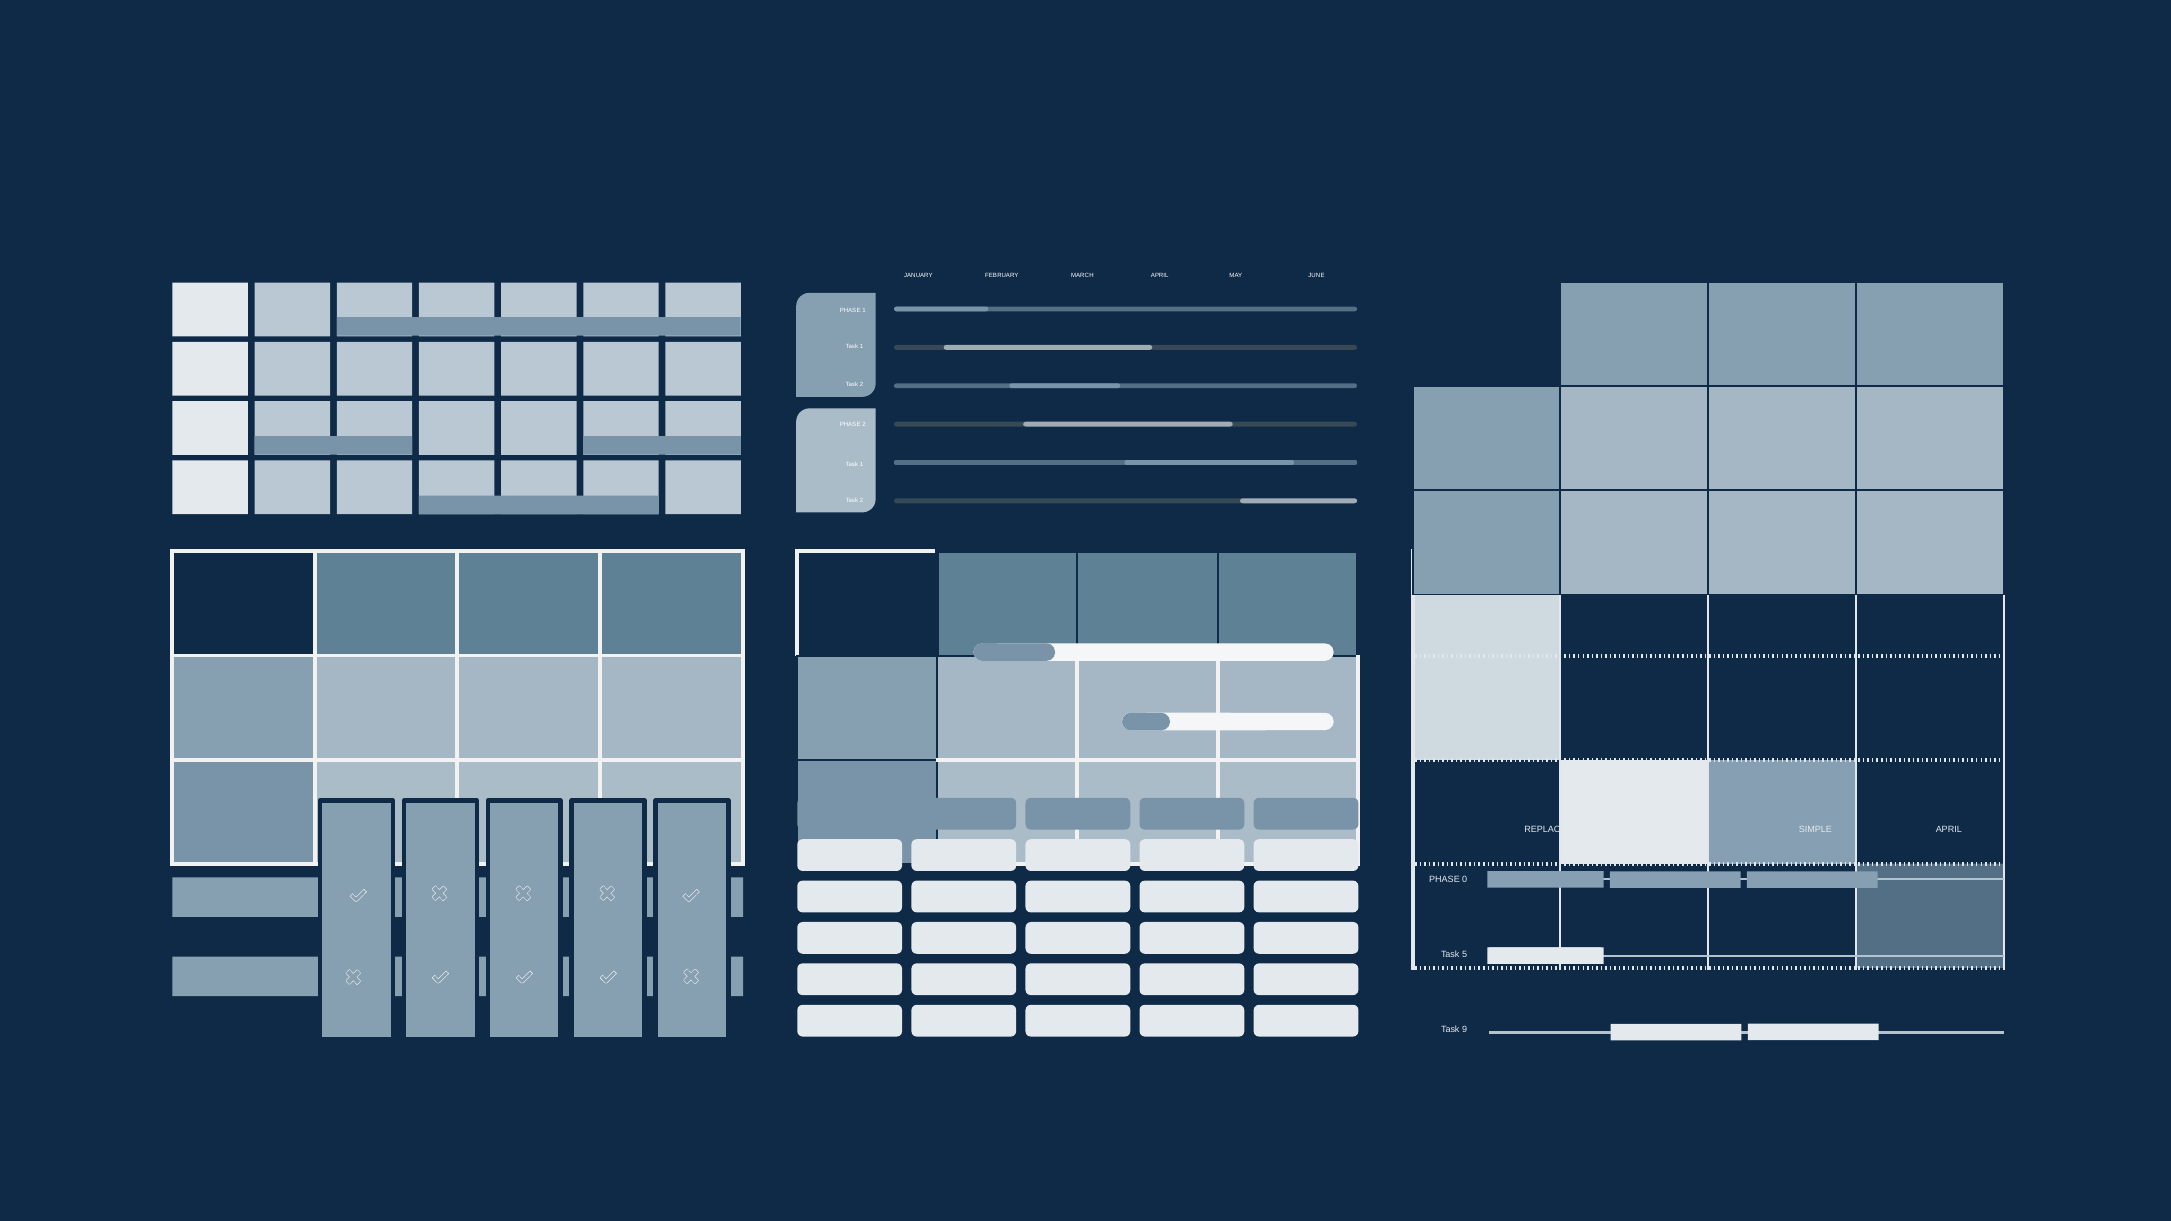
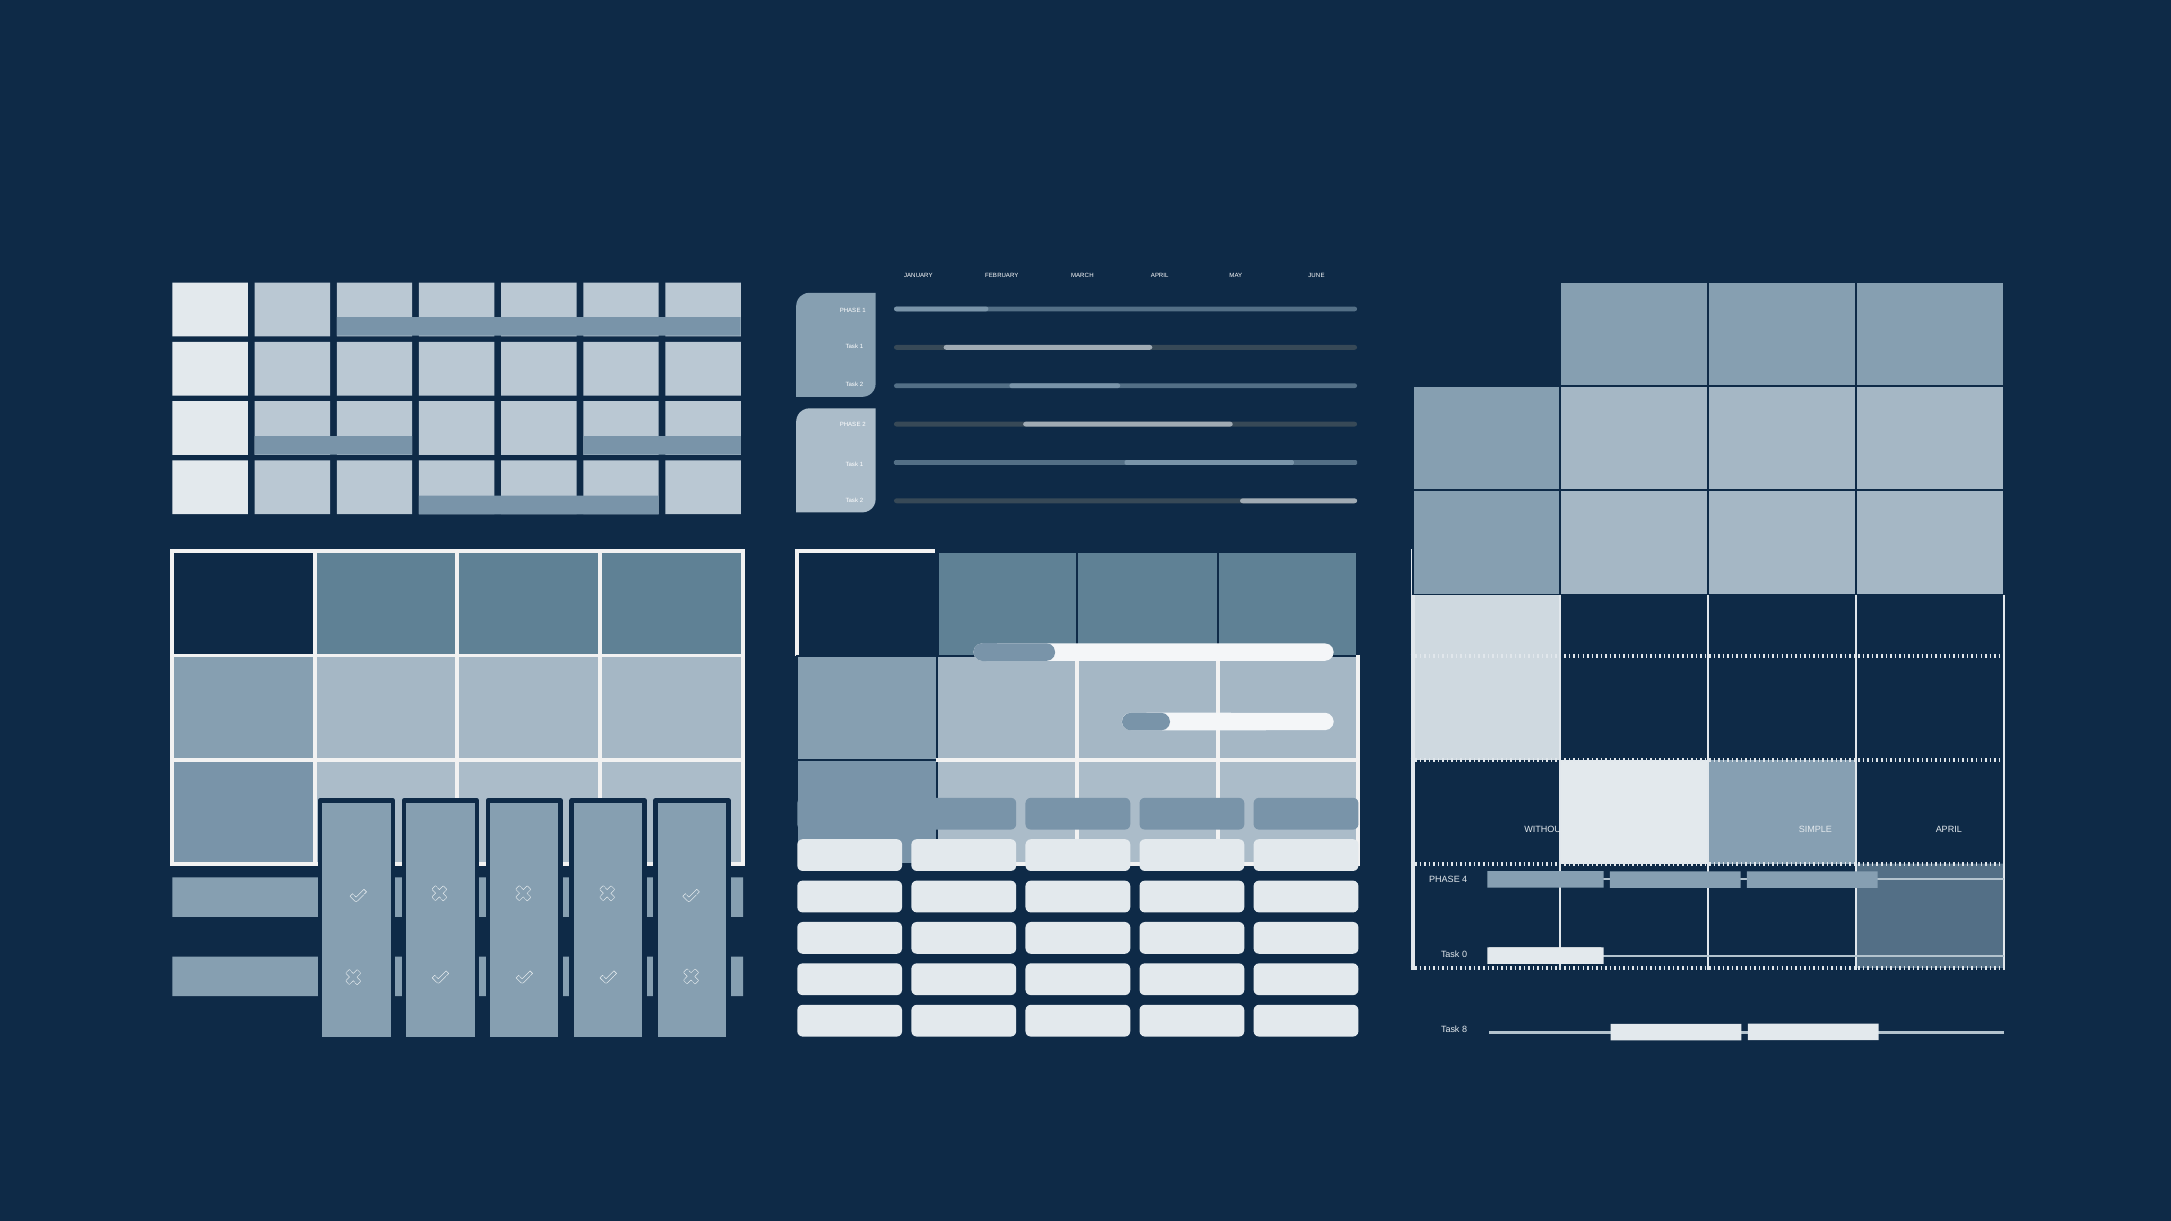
REPLACE: REPLACE -> WITHOUT (1545, 830)
0: 0 -> 4 (1465, 880)
5: 5 -> 0 (1465, 955)
9: 9 -> 8 (1465, 1030)
